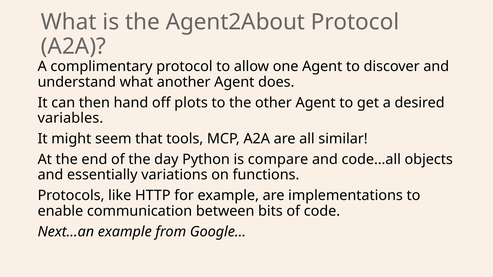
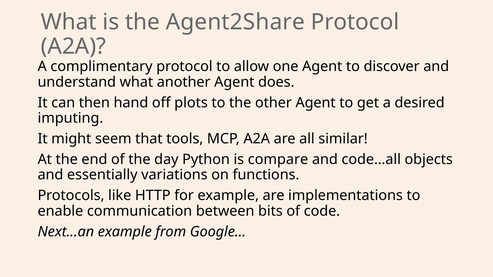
Agent2About: Agent2About -> Agent2Share (235, 22)
variables: variables -> imputing (70, 118)
